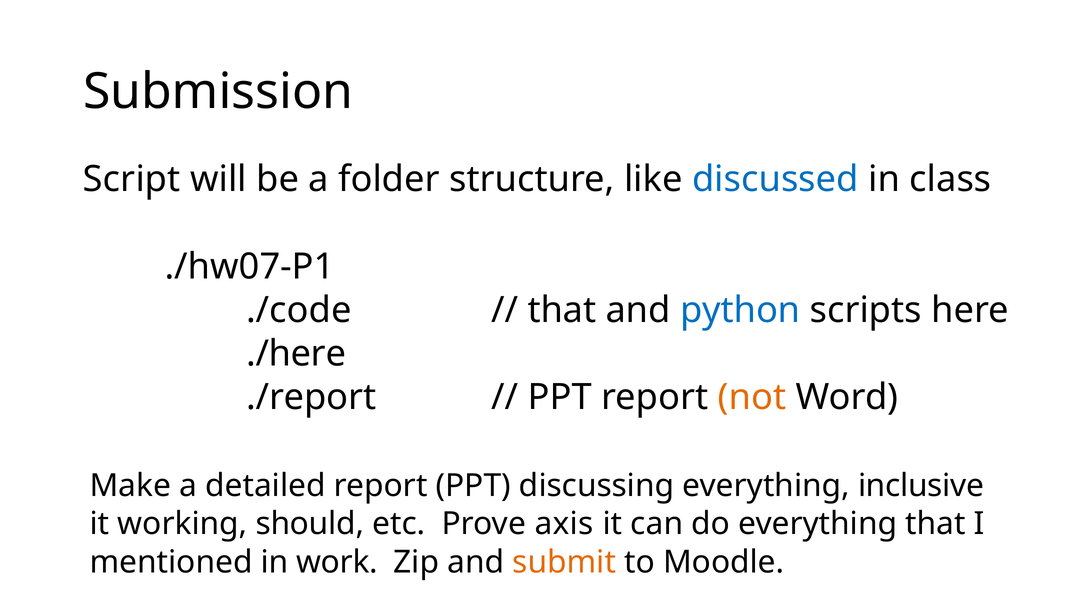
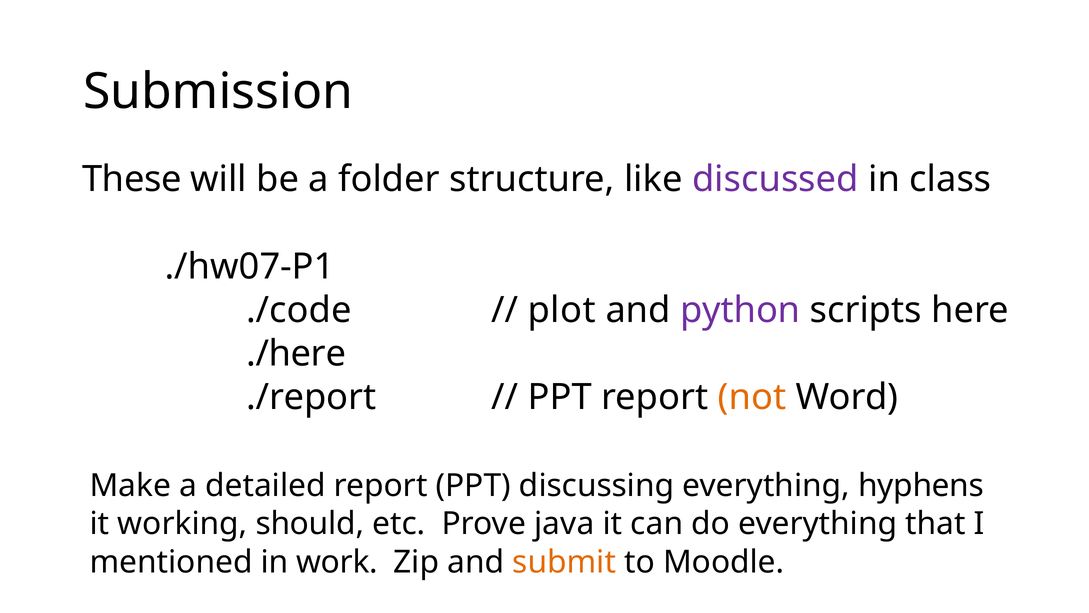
Script: Script -> These (132, 179)
discussed colour: blue -> purple (775, 179)
that: that -> plot (562, 310)
python colour: blue -> purple (740, 310)
inclusive: inclusive -> hyphens (921, 485)
axis: axis -> java (564, 524)
